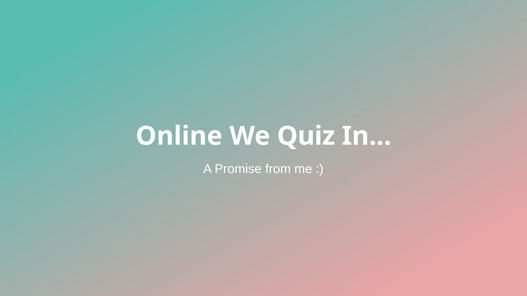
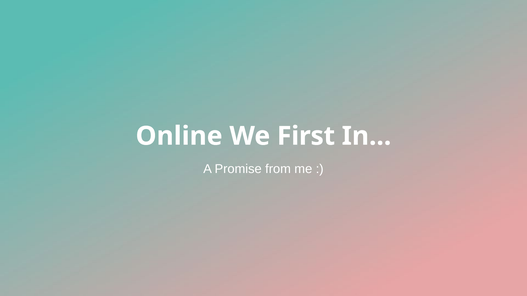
Quiz: Quiz -> First (306, 136)
